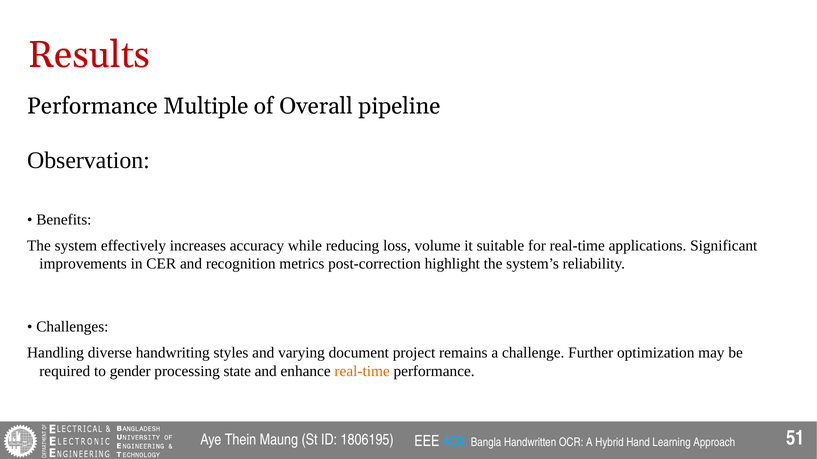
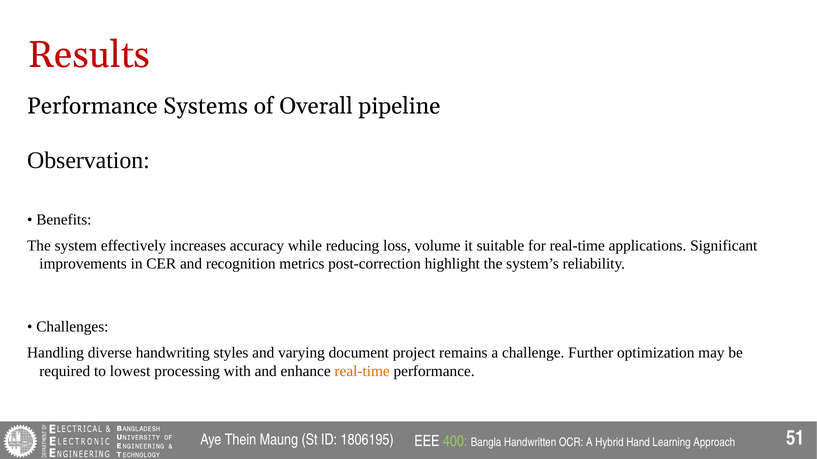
Multiple: Multiple -> Systems (206, 106)
gender: gender -> lowest (130, 371)
state: state -> with (237, 371)
400 colour: light blue -> light green (455, 442)
